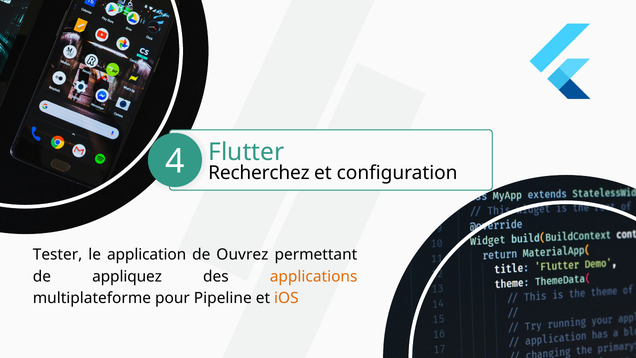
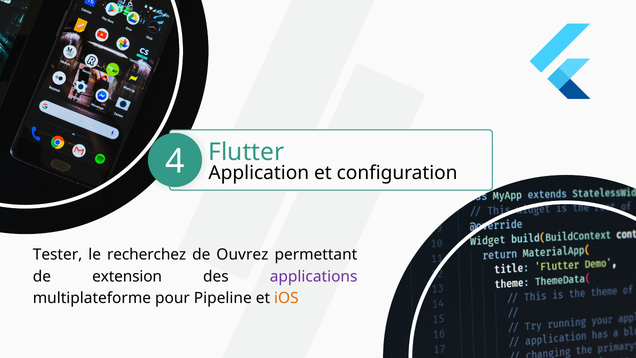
Recherchez: Recherchez -> Application (259, 173)
application: application -> recherchez (147, 255)
appliquez: appliquez -> extension (127, 276)
applications colour: orange -> purple (314, 276)
